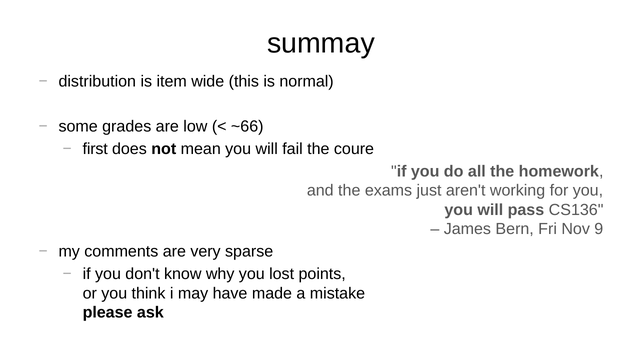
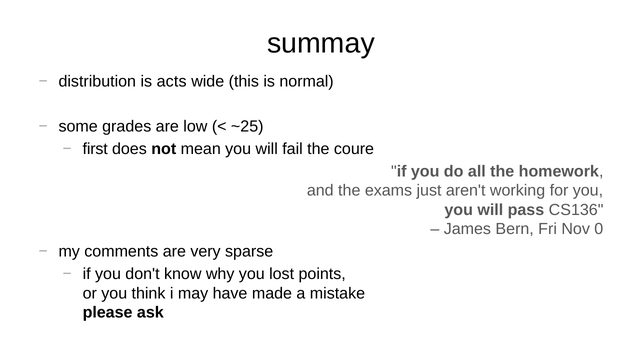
item: item -> acts (172, 82)
~66: ~66 -> ~25 (247, 127)
9: 9 -> 0 (599, 229)
